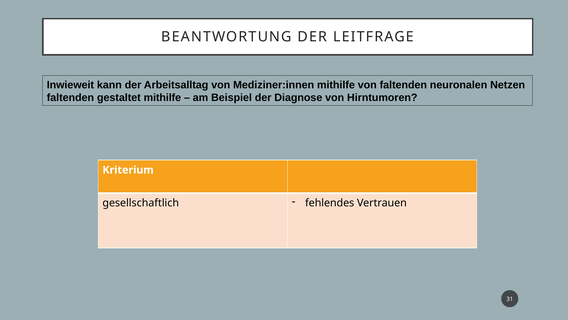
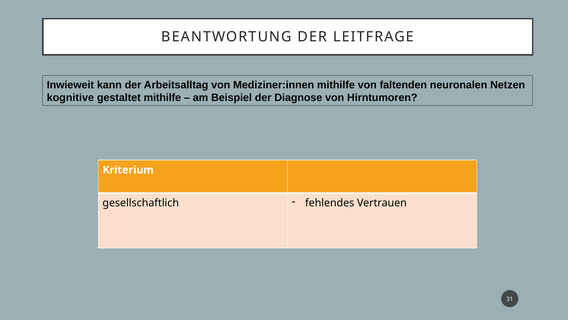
faltenden: faltenden -> kognitive (70, 97)
